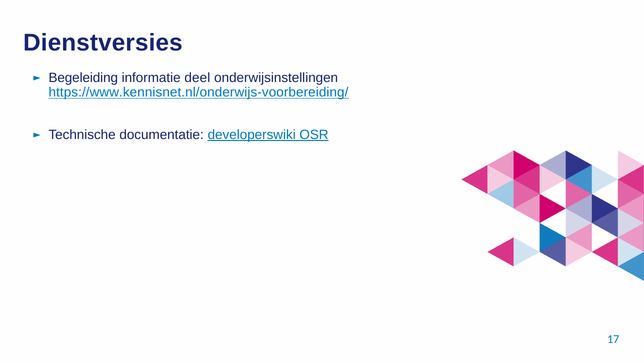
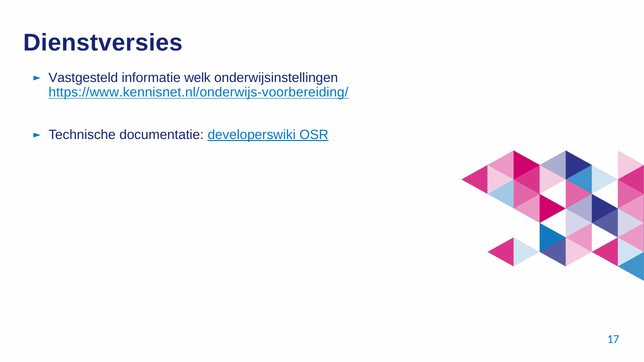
Begeleiding: Begeleiding -> Vastgesteld (83, 78)
deel: deel -> welk (197, 78)
